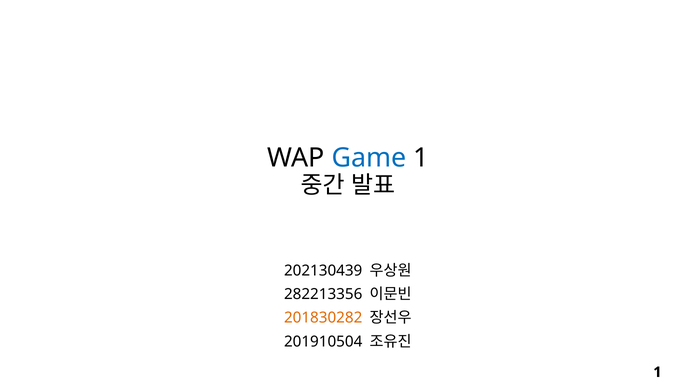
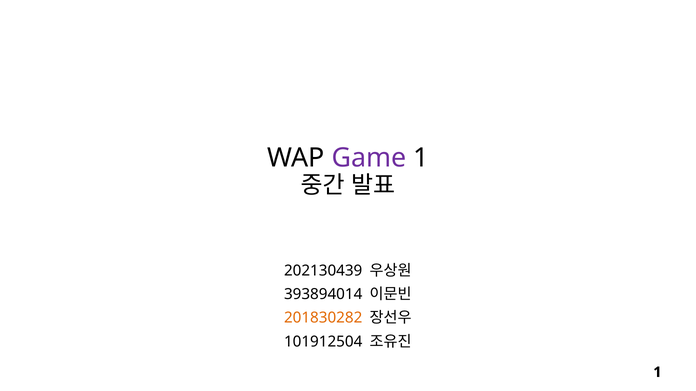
Game colour: blue -> purple (369, 158)
282213356: 282213356 -> 393894014 (323, 295)
201910504: 201910504 -> 101912504 (323, 342)
